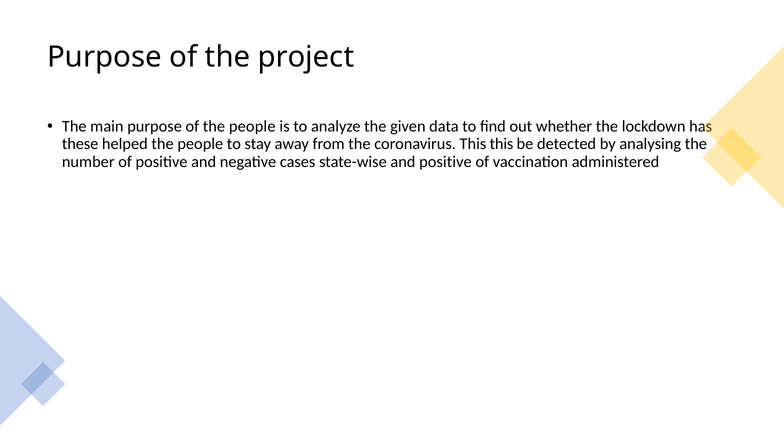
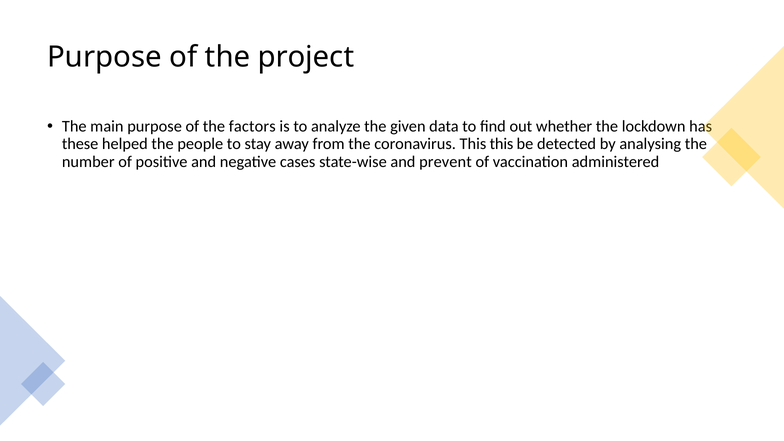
of the people: people -> factors (252, 126)
and positive: positive -> prevent (445, 162)
